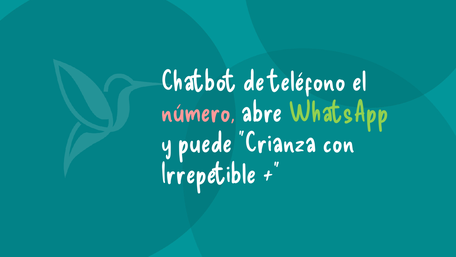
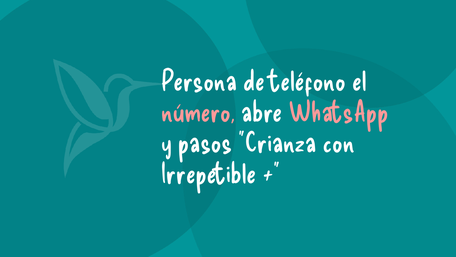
Chatbot: Chatbot -> Persona (199, 81)
WhatsApp colour: light green -> pink (339, 112)
puede: puede -> pasos (205, 143)
